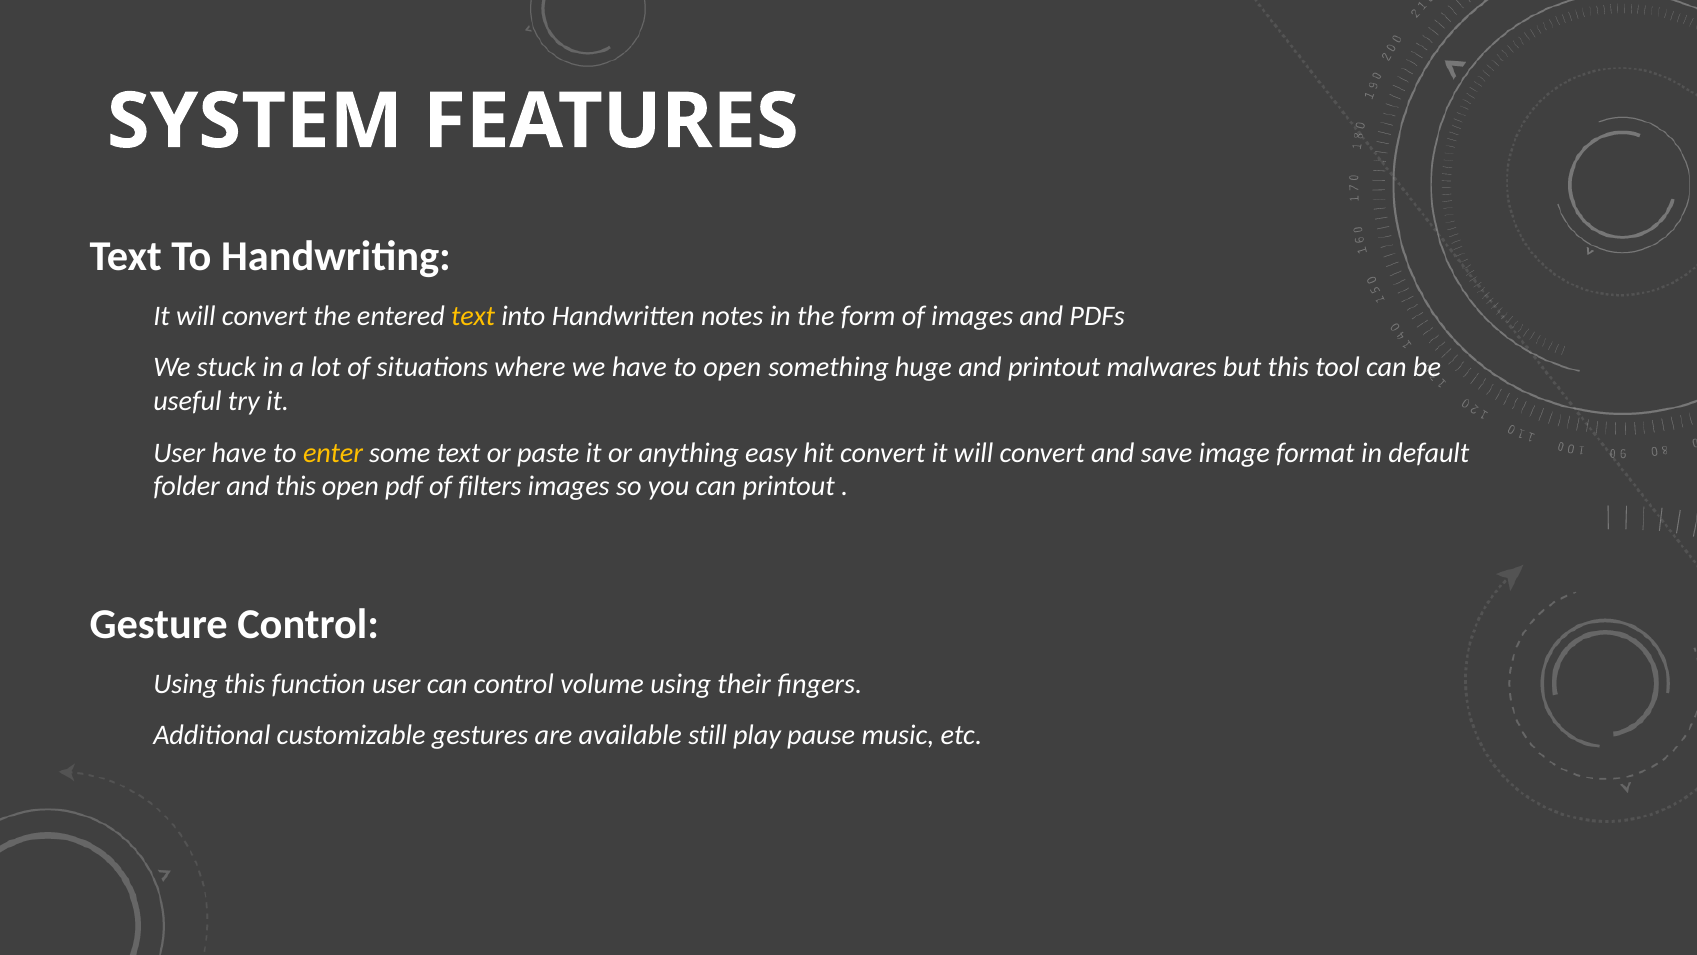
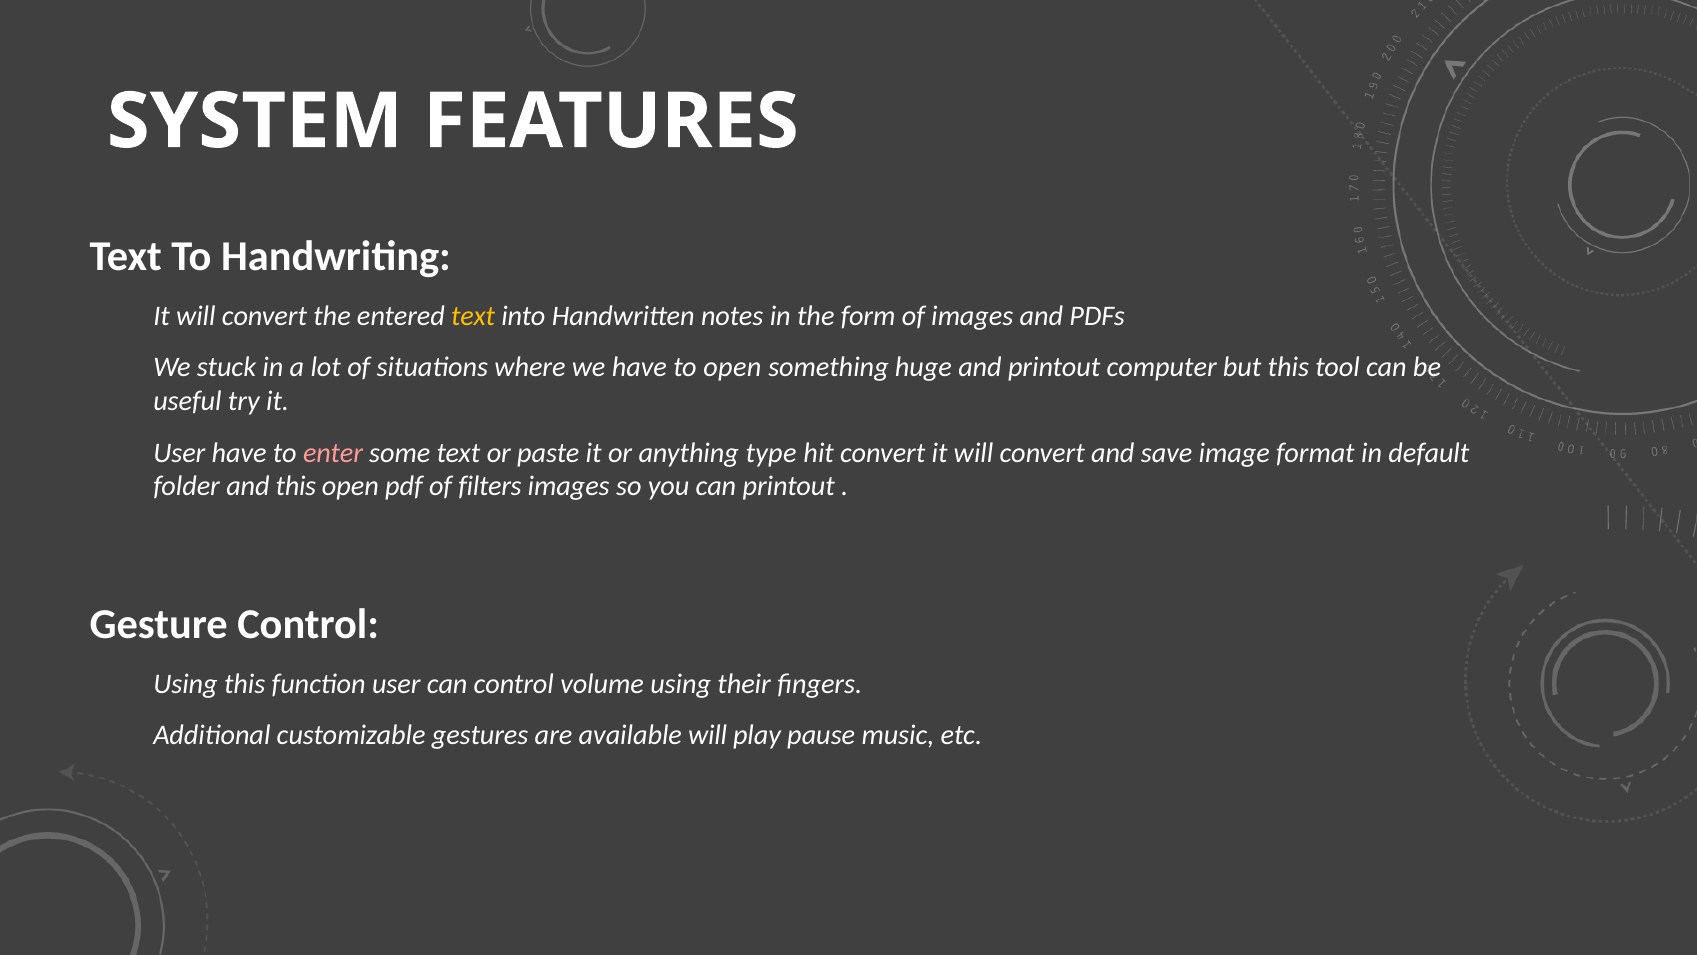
malwares: malwares -> computer (1162, 367)
enter colour: yellow -> pink (333, 453)
easy: easy -> type (771, 453)
available still: still -> will (708, 735)
